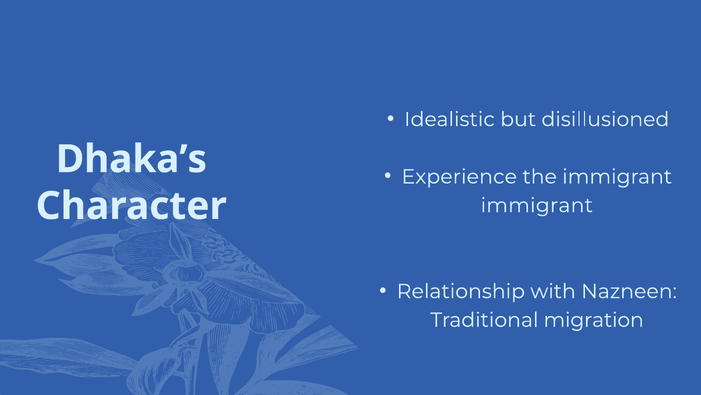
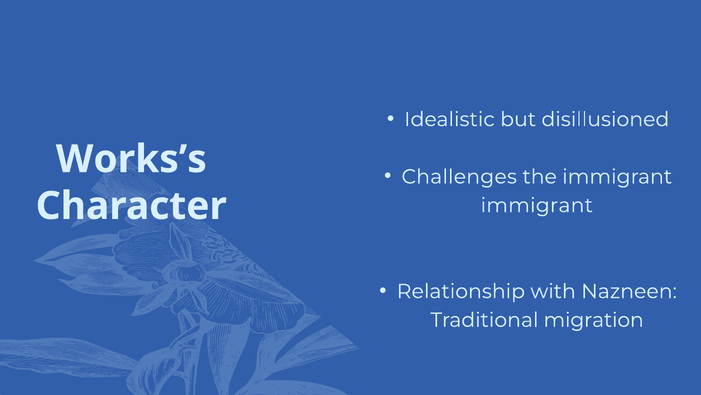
Dhaka’s: Dhaka’s -> Works’s (131, 159)
Experience: Experience -> Challenges (459, 176)
